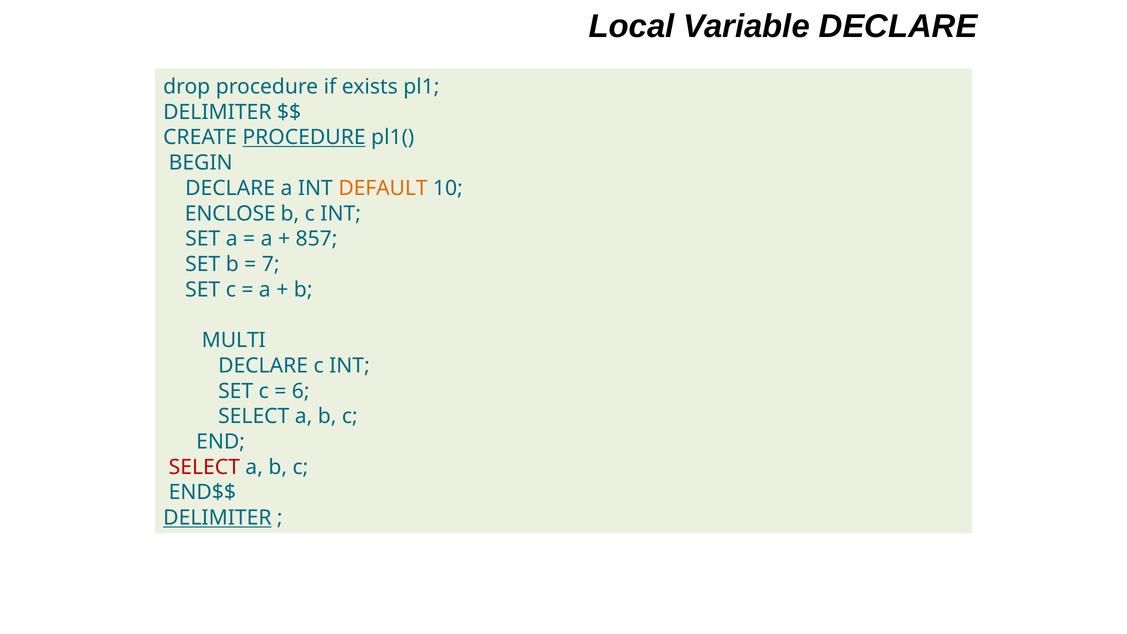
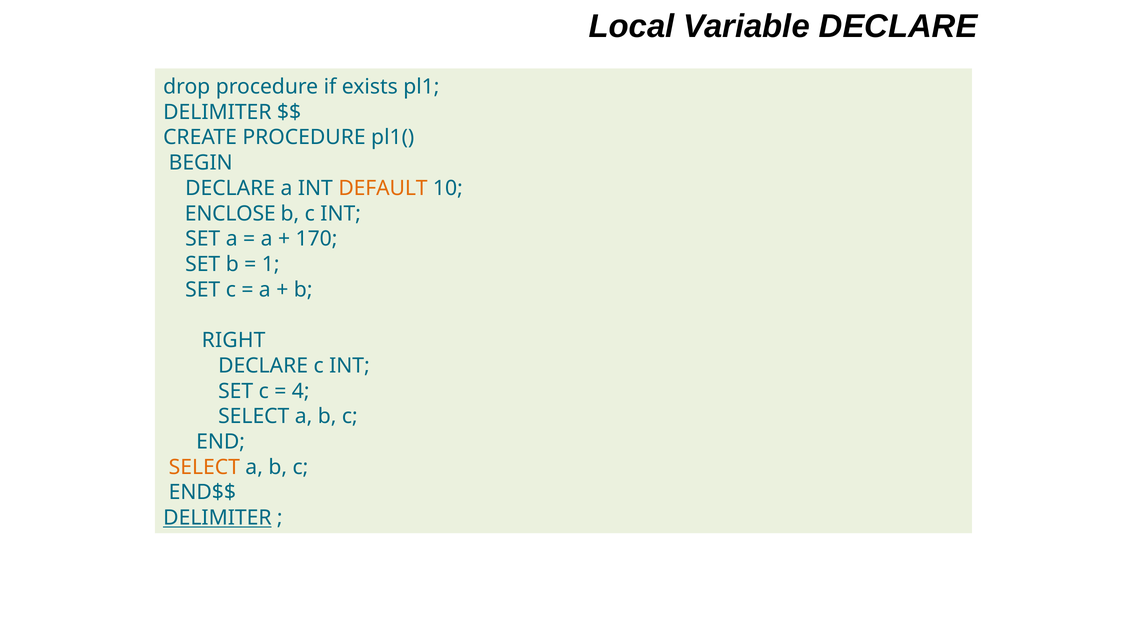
PROCEDURE underline: present -> none (304, 137)
857: 857 -> 170 (317, 239)
7: 7 -> 1 (271, 264)
MULTI: MULTI -> RIGHT (234, 340)
6: 6 -> 4 (301, 391)
SELECT colour: red -> orange (204, 467)
